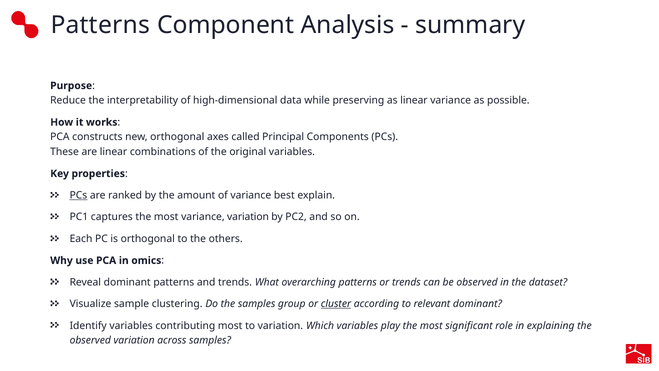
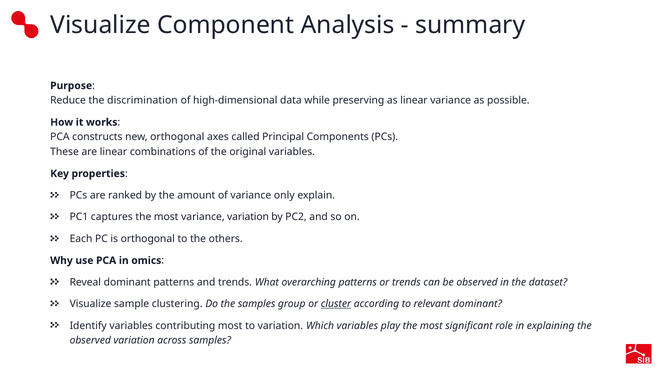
Patterns: Patterns -> Visualize (100, 25)
interpretability: interpretability -> discrimination (142, 100)
PCs underline: present -> none (78, 195)
best: best -> only (284, 195)
